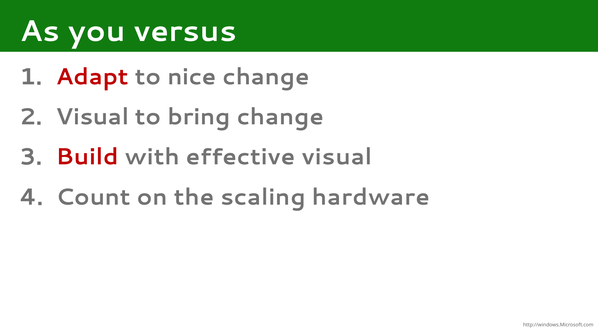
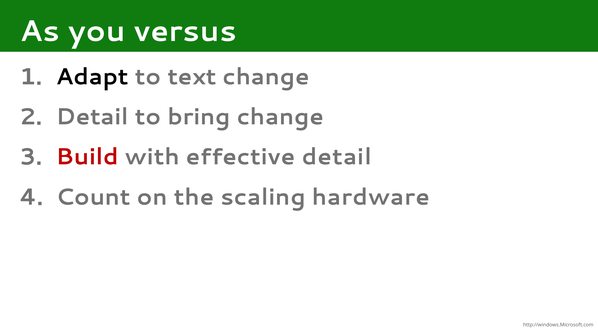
Adapt colour: red -> black (92, 77)
nice: nice -> text (192, 77)
Visual: Visual -> Detail (92, 117)
effective visual: visual -> detail (337, 157)
